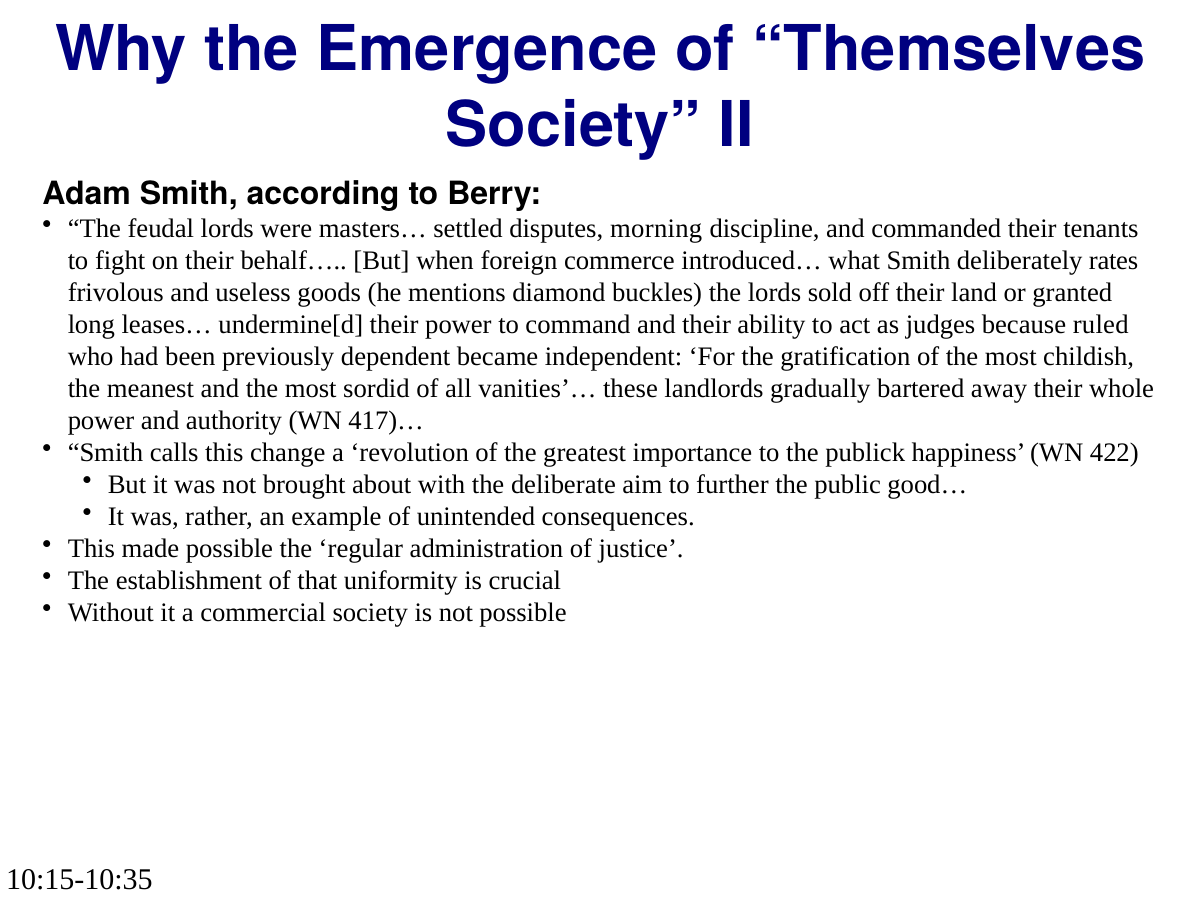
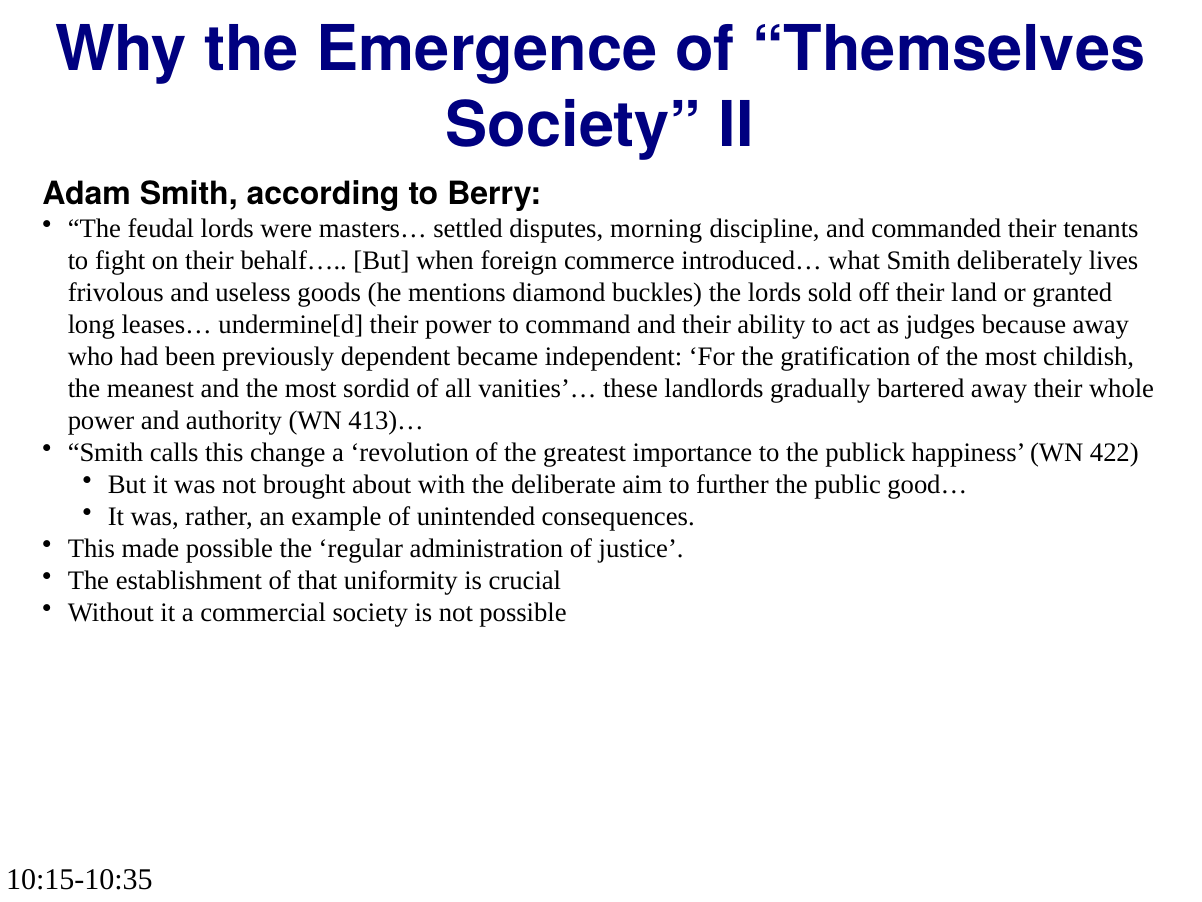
rates: rates -> lives (1114, 261)
because ruled: ruled -> away (1101, 325)
417)…: 417)… -> 413)… (386, 421)
